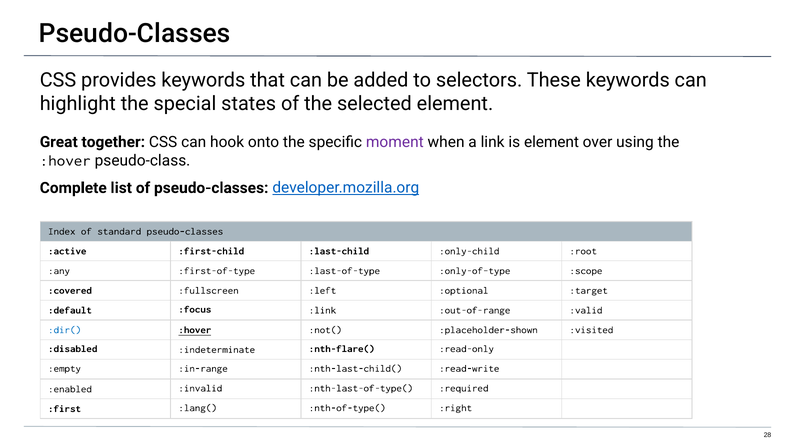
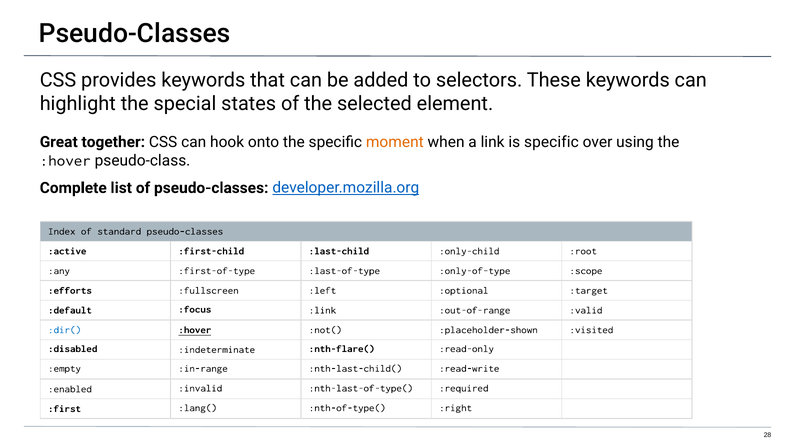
moment colour: purple -> orange (395, 142)
is element: element -> specific (551, 142)
:covered: :covered -> :efforts (70, 291)
